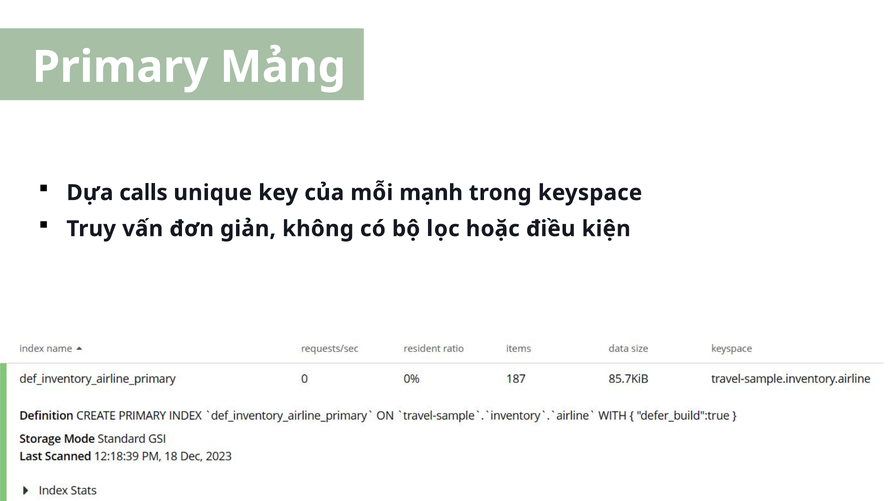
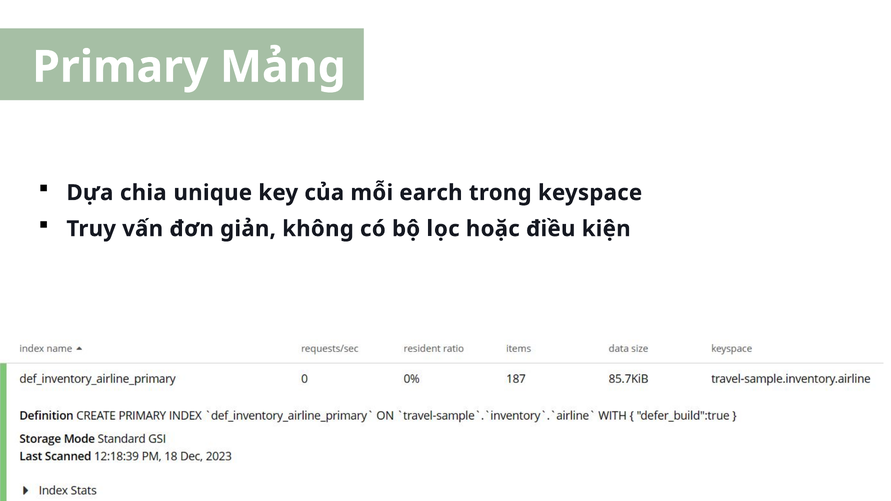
calls: calls -> chia (143, 193)
mạnh: mạnh -> earch (431, 193)
